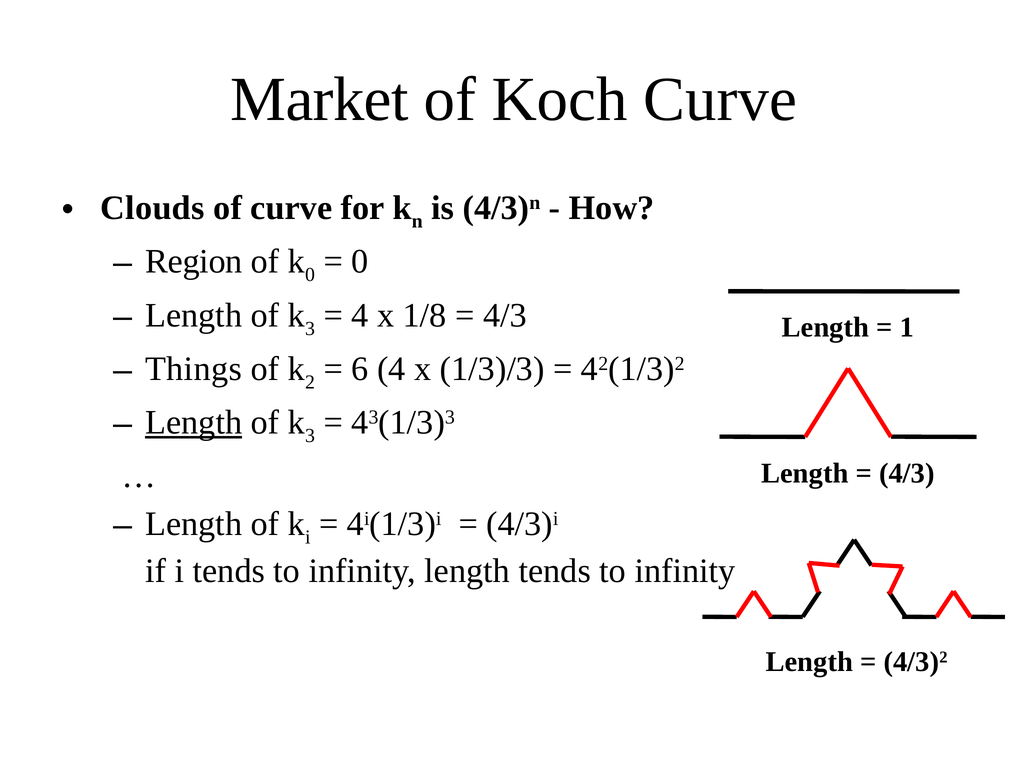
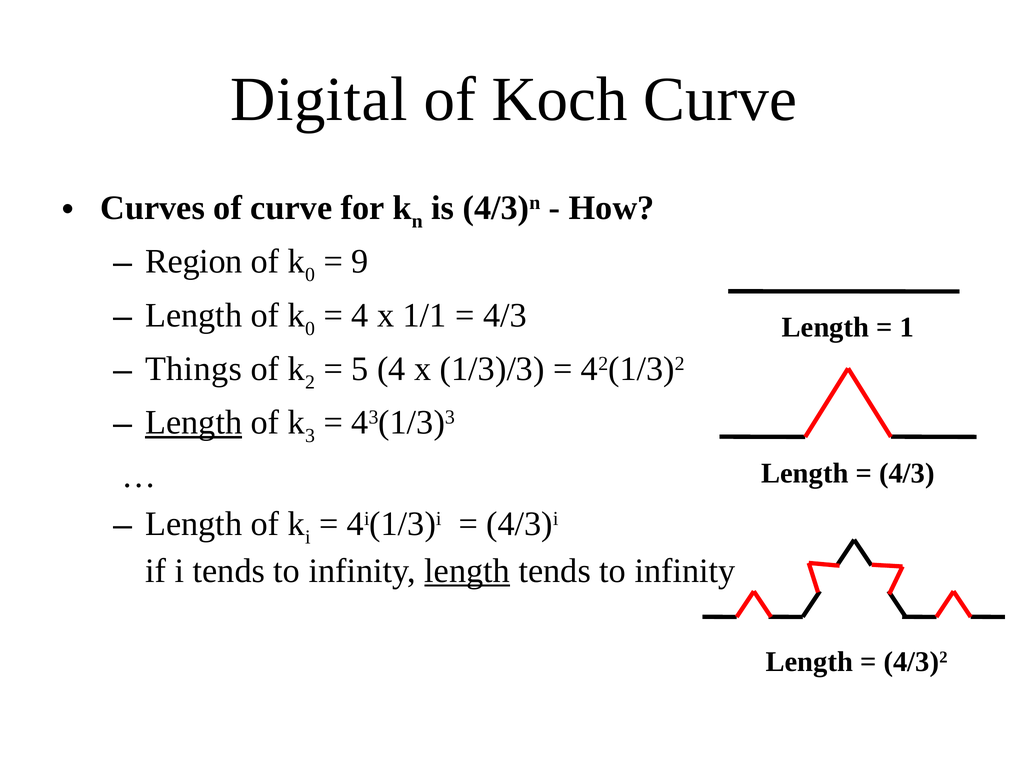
Market: Market -> Digital (319, 100)
Clouds: Clouds -> Curves (153, 208)
0: 0 -> 9 (360, 262)
3: 3 -> 0 (310, 329)
1/8: 1/8 -> 1/1 (425, 315)
6: 6 -> 5 (360, 369)
length underline: none -> present (467, 571)
